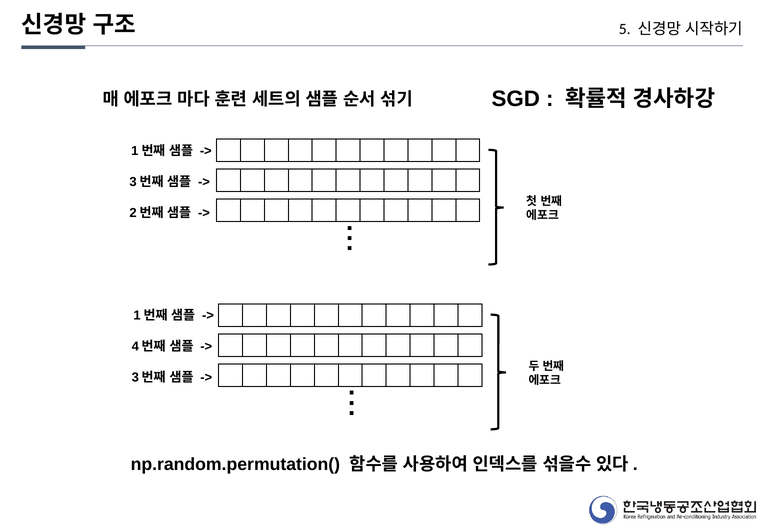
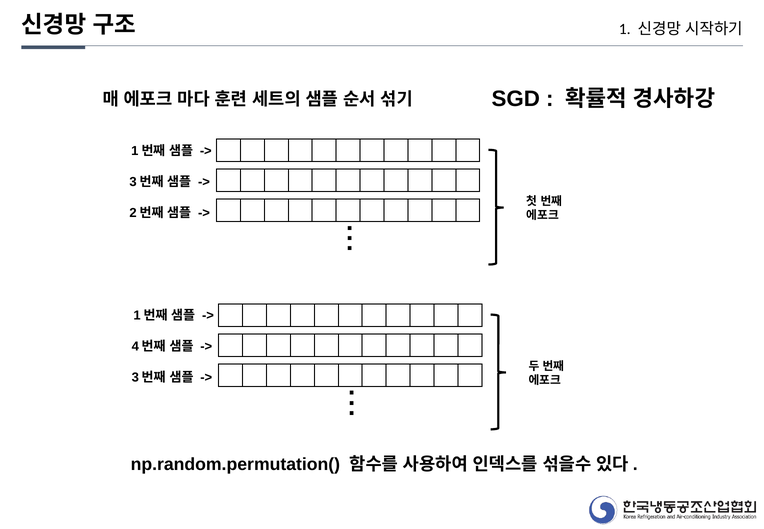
5: 5 -> 1 (625, 29)
